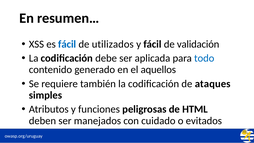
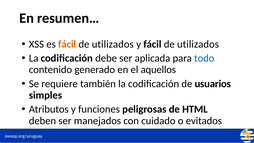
fácil colour: blue -> orange (67, 44)
y fácil de validación: validación -> utilizados (198, 44)
ataques: ataques -> usuarios (213, 84)
